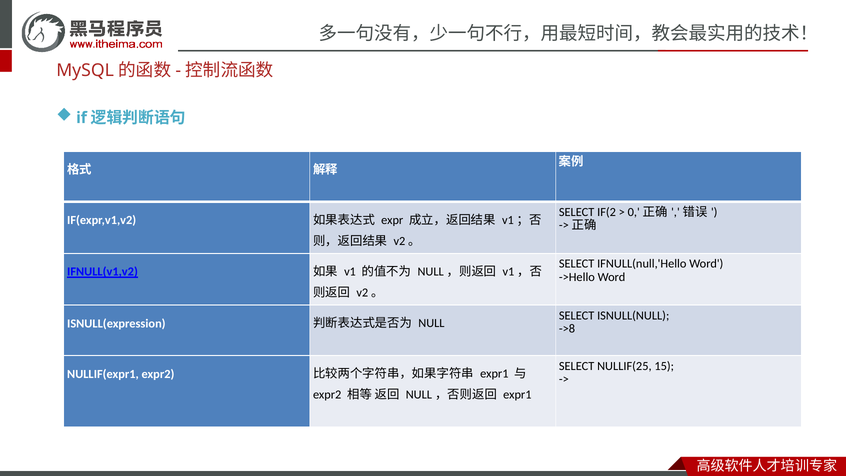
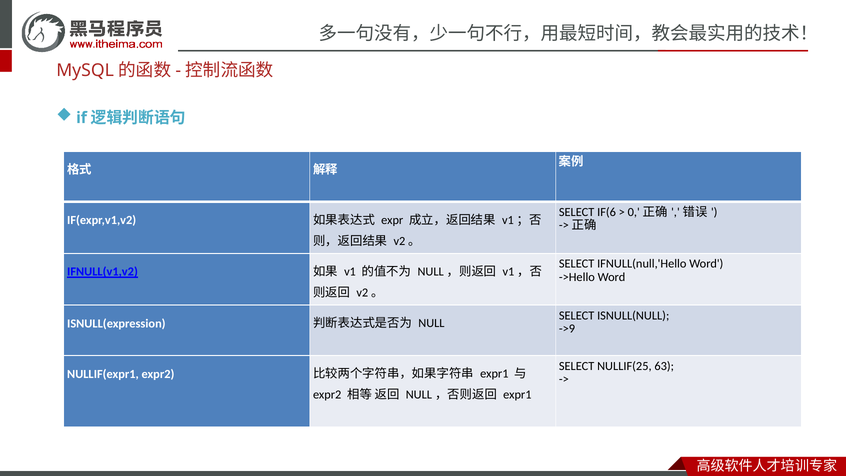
IF(2: IF(2 -> IF(6 (607, 212)
->8: ->8 -> ->9 (567, 329)
15: 15 -> 63 (664, 366)
